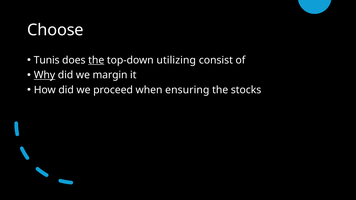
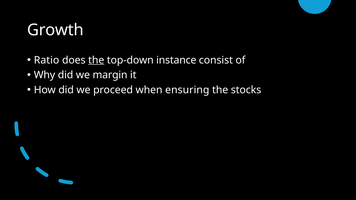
Choose: Choose -> Growth (55, 30)
Tunis: Tunis -> Ratio (47, 60)
utilizing: utilizing -> instance (176, 60)
Why underline: present -> none (44, 75)
